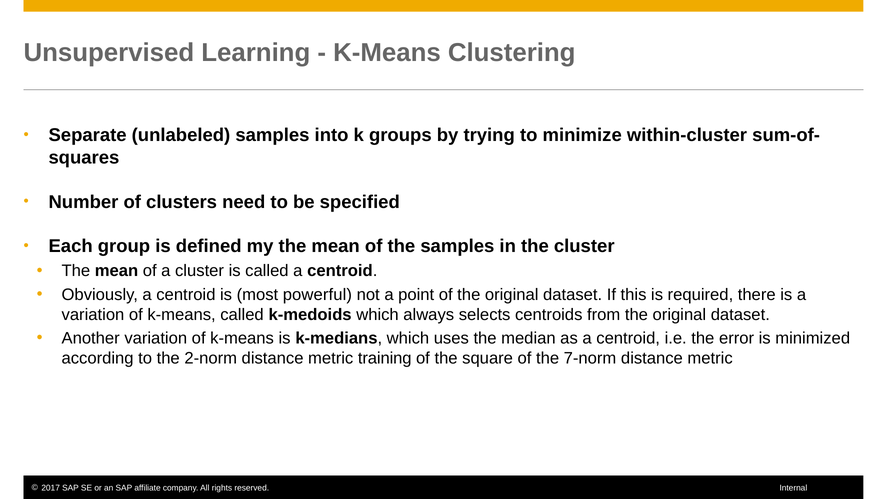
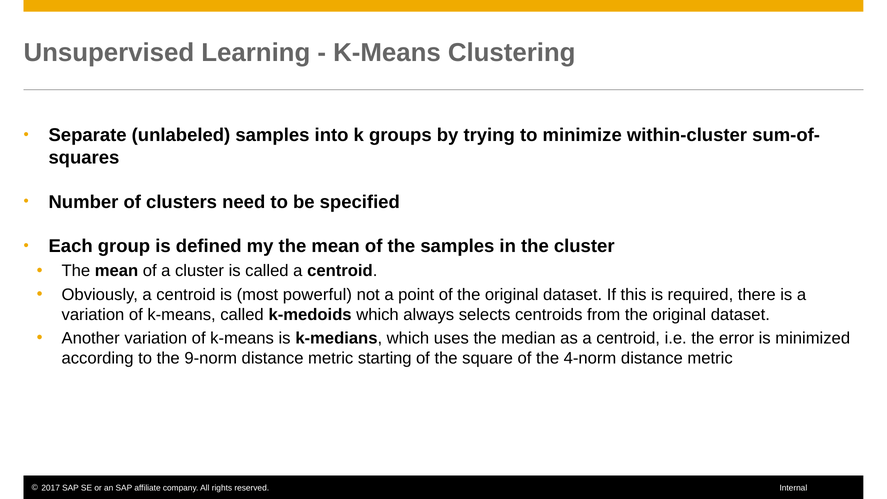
2-norm: 2-norm -> 9-norm (211, 358)
training: training -> starting (385, 358)
7-norm: 7-norm -> 4-norm (590, 358)
